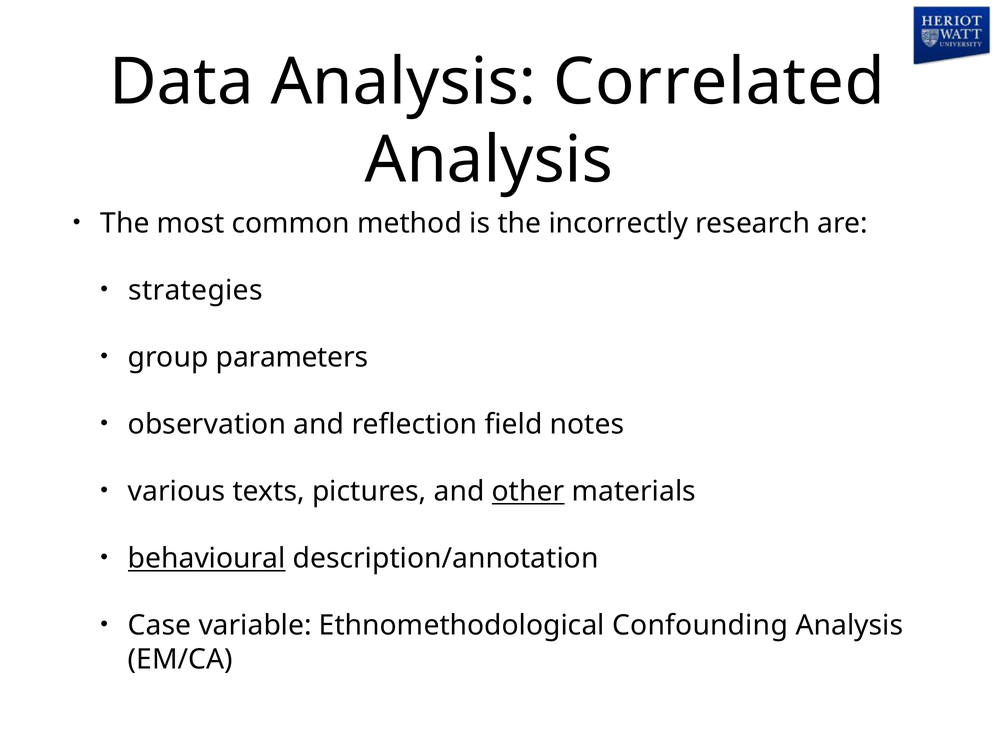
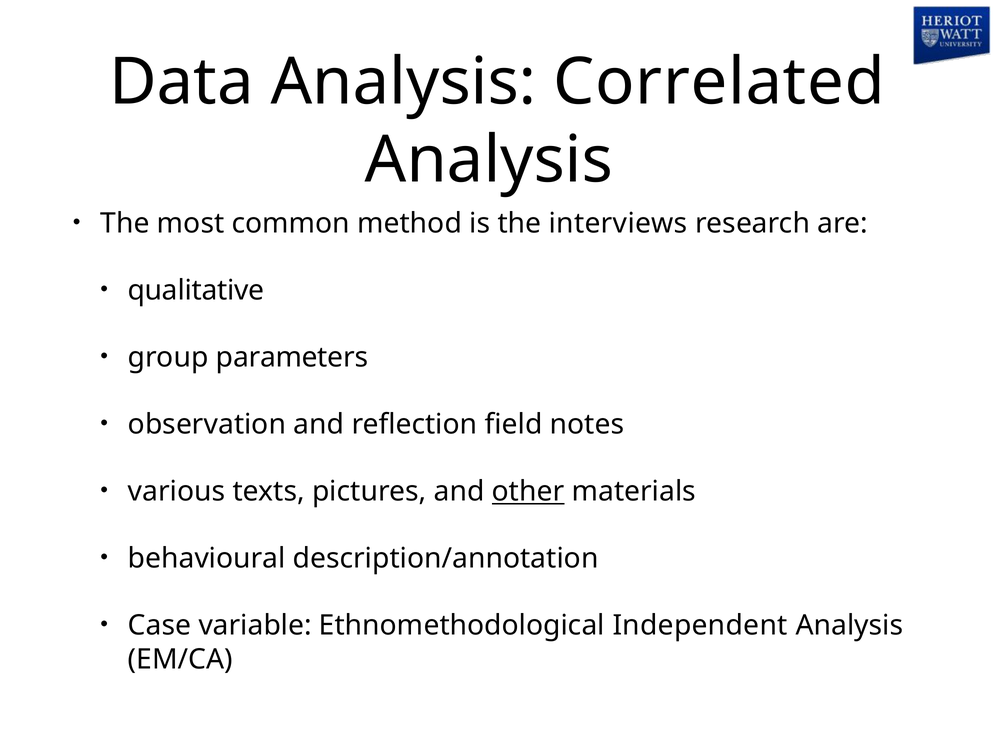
incorrectly: incorrectly -> interviews (618, 224)
strategies: strategies -> qualitative (196, 291)
behavioural underline: present -> none (207, 559)
Confounding: Confounding -> Independent (700, 626)
